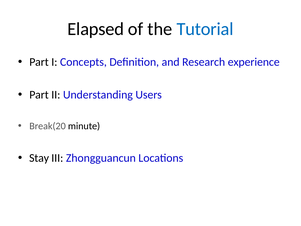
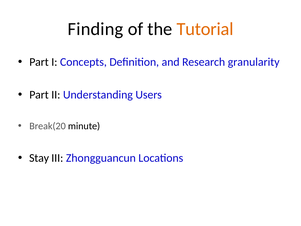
Elapsed: Elapsed -> Finding (96, 29)
Tutorial colour: blue -> orange (205, 29)
experience: experience -> granularity (254, 62)
